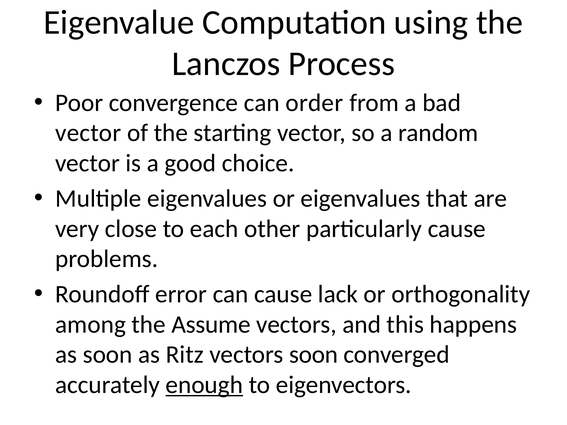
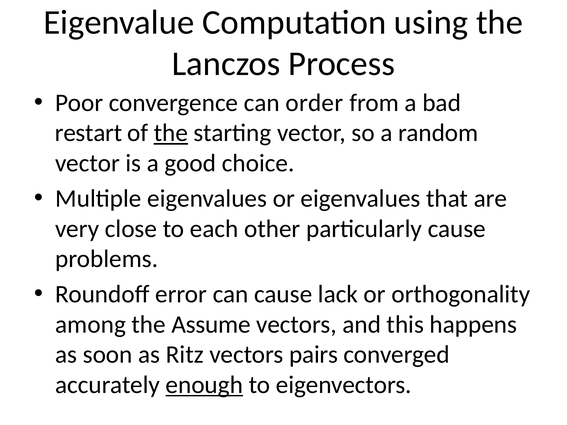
vector: vector -> restart (88, 133)
the underline: none -> present (171, 133)
vectors soon: soon -> pairs (314, 355)
